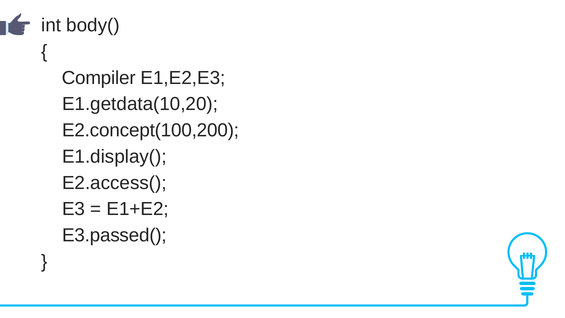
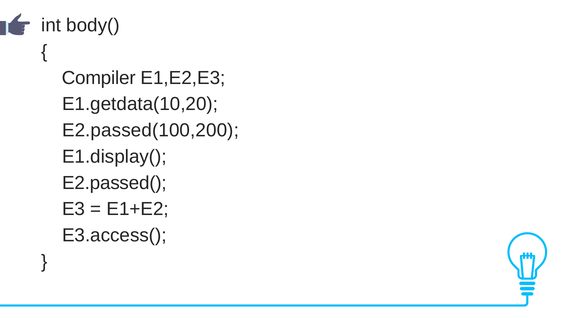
E2.concept(100,200: E2.concept(100,200 -> E2.passed(100,200 (151, 130)
E2.access(: E2.access( -> E2.passed( (114, 183)
E3.passed(: E3.passed( -> E3.access( (114, 235)
